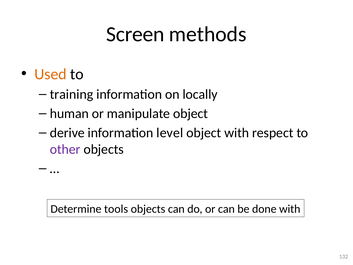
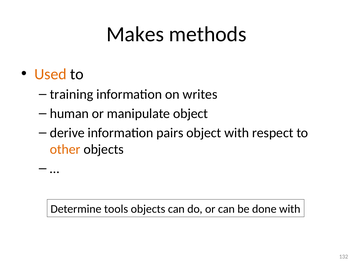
Screen: Screen -> Makes (135, 34)
locally: locally -> writes (200, 94)
level: level -> pairs (170, 133)
other colour: purple -> orange (65, 149)
